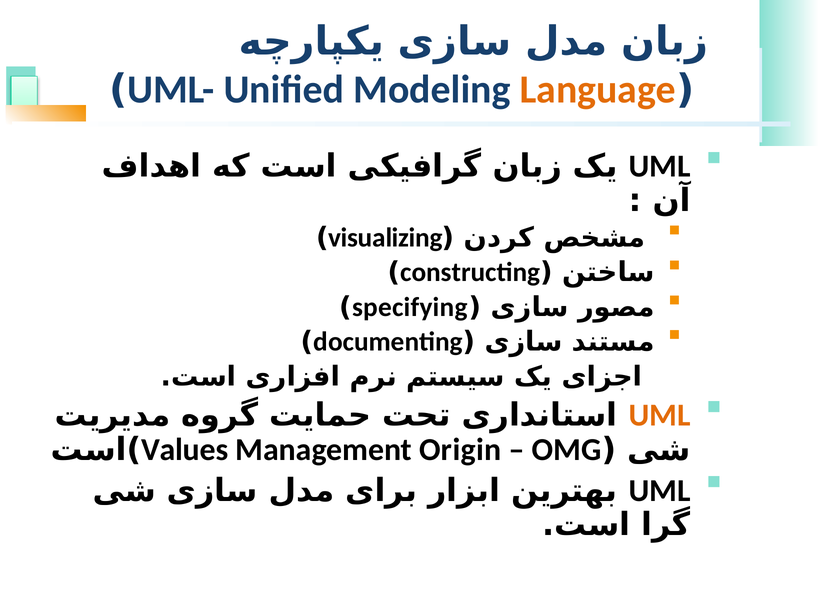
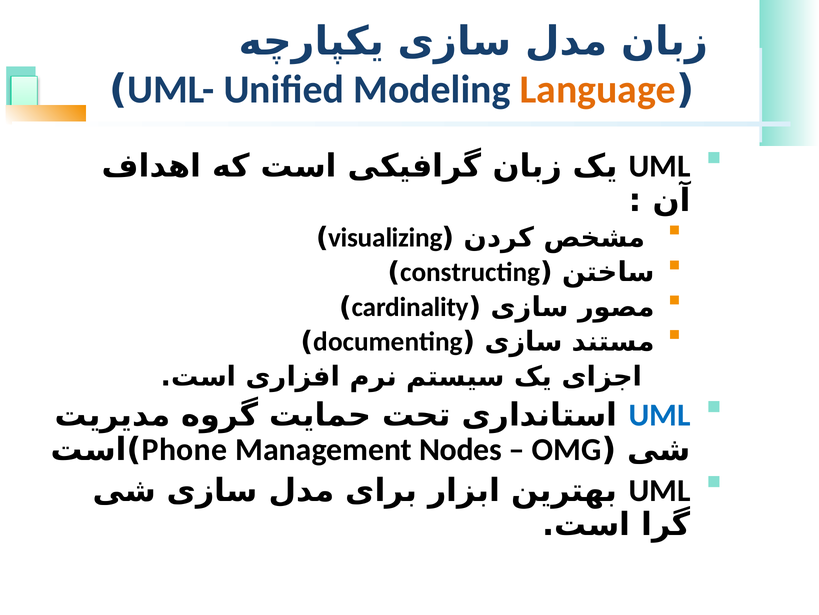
specifying: specifying -> cardinality (410, 307)
UML colour: orange -> blue (660, 415)
Values: Values -> Phone (185, 449)
Origin: Origin -> Nodes (460, 449)
